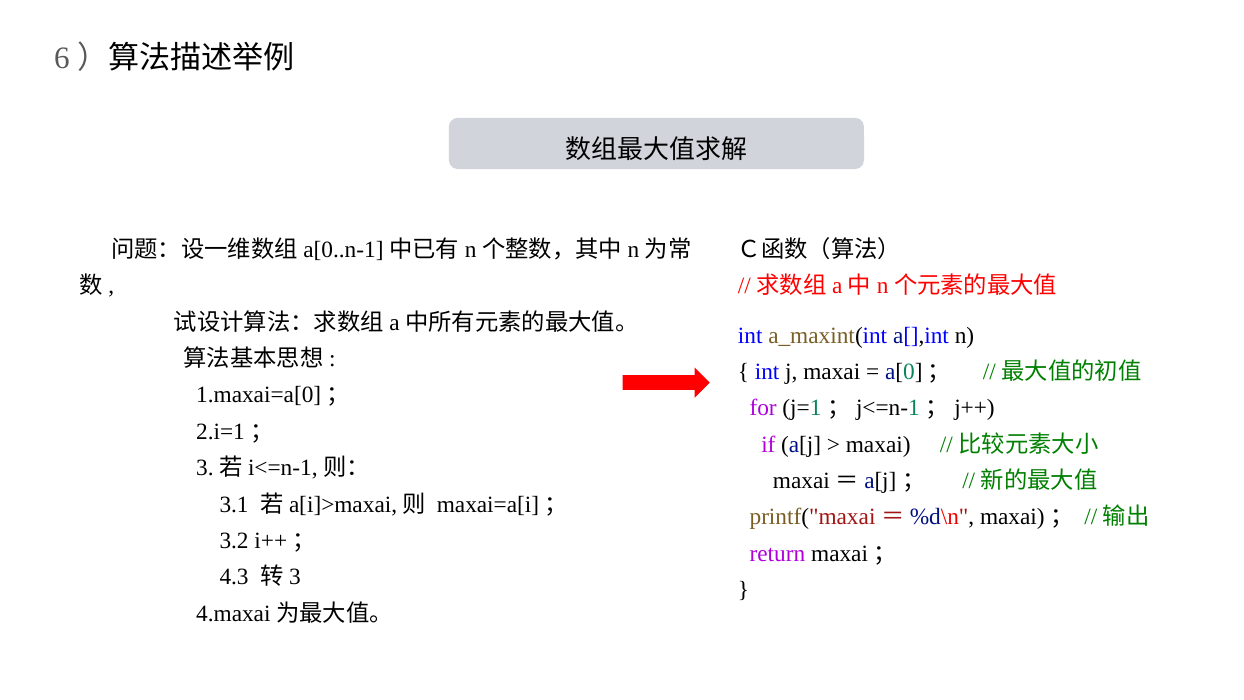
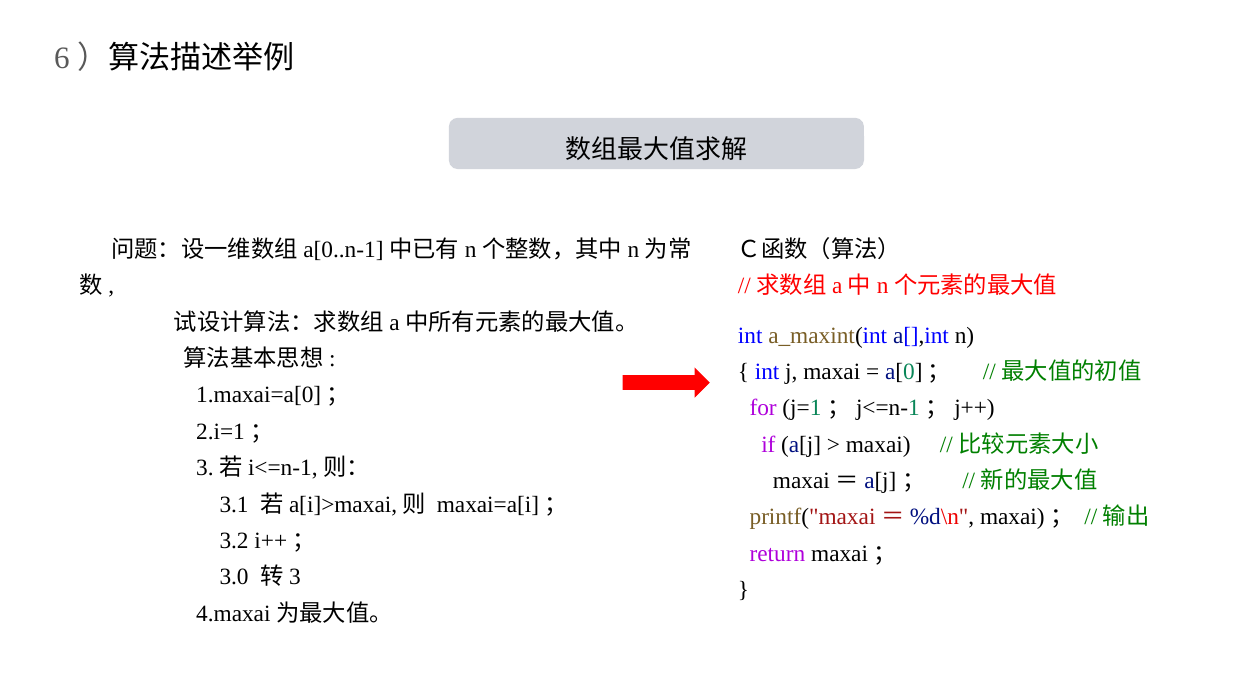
4.3: 4.3 -> 3.0 (234, 577)
